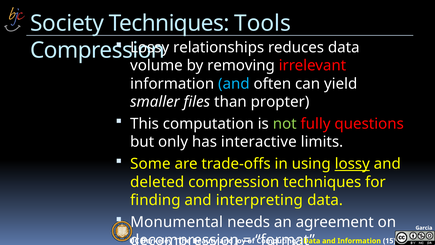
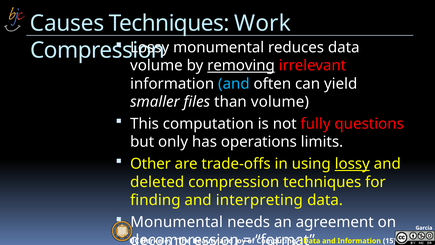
Society: Society -> Causes (67, 23)
Tools: Tools -> Work (263, 23)
relationships: relationships -> monumental (219, 47)
removing underline: none -> present (241, 66)
than propter: propter -> volume (280, 102)
not colour: light green -> white (285, 124)
interactive: interactive -> operations (259, 142)
Some: Some -> Other (150, 164)
